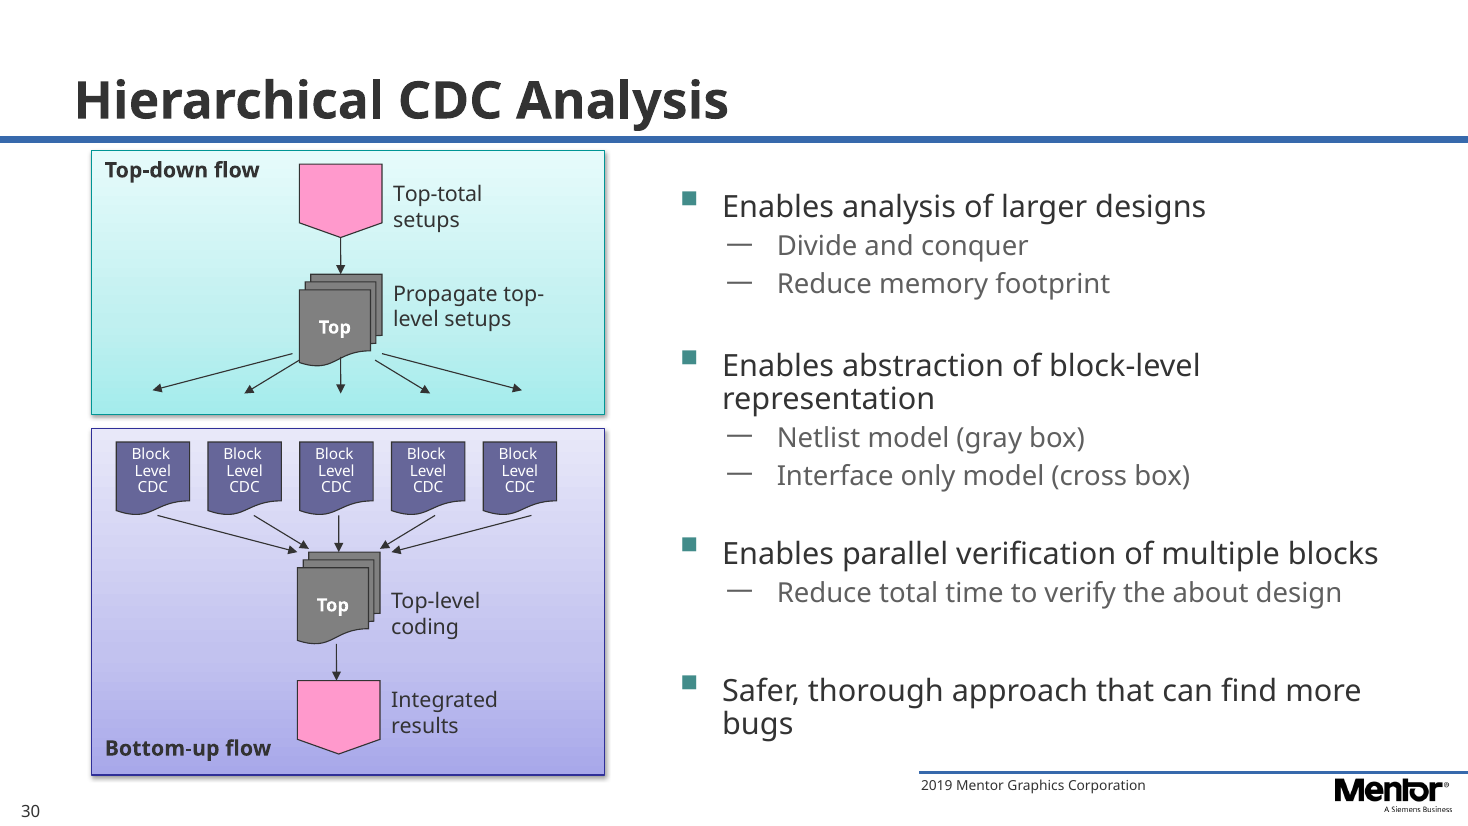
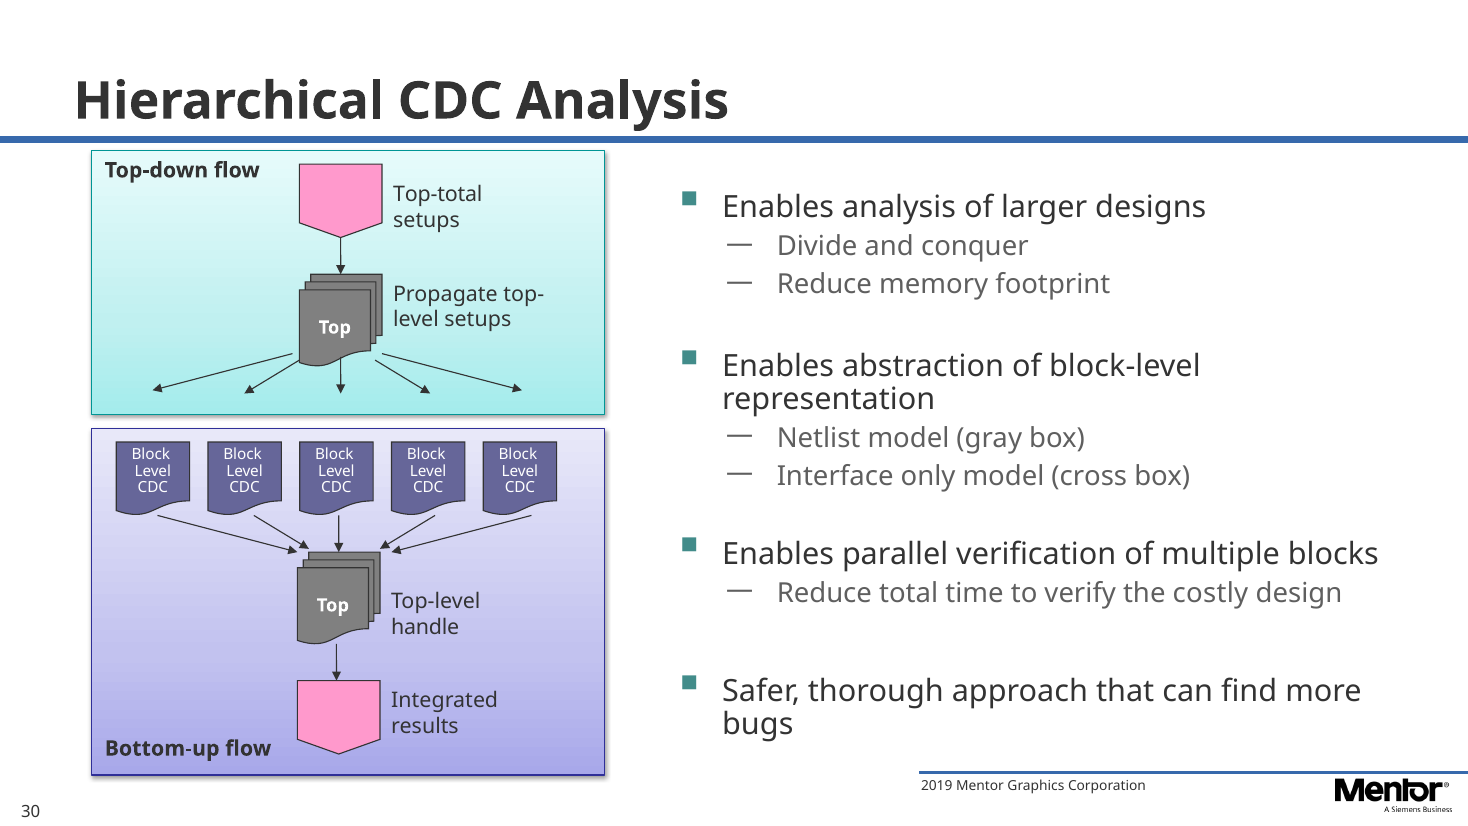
about: about -> costly (1210, 593)
coding: coding -> handle (425, 627)
